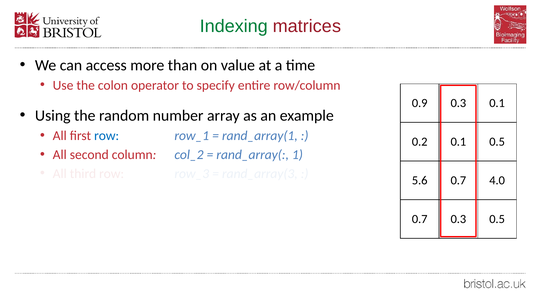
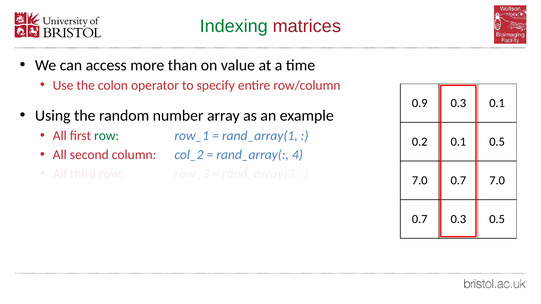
row colour: blue -> green (107, 136)
1: 1 -> 4 (297, 155)
5.6: 5.6 -> 7.0 (420, 181)
0.7 4.0: 4.0 -> 7.0 (497, 181)
